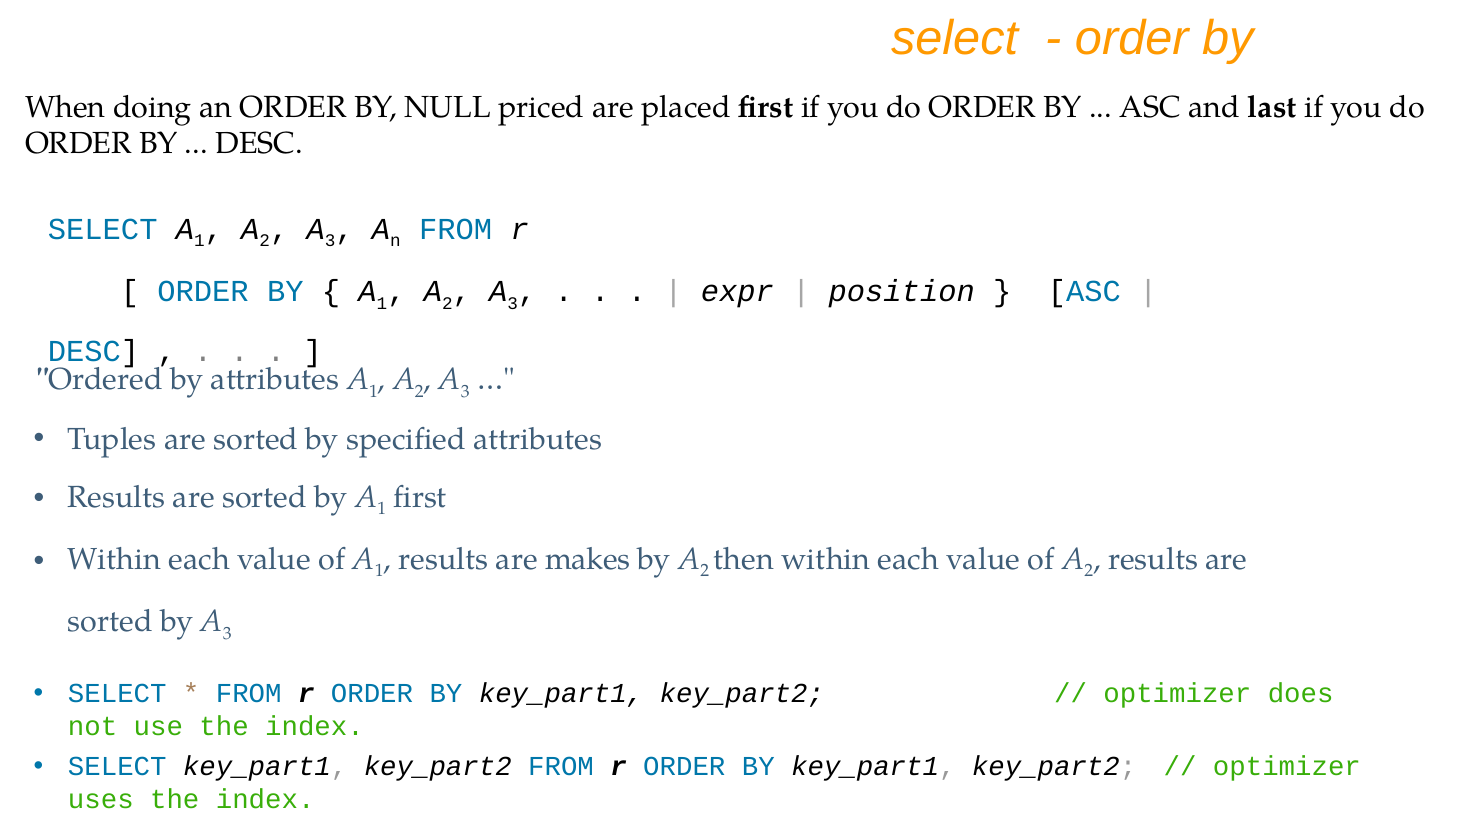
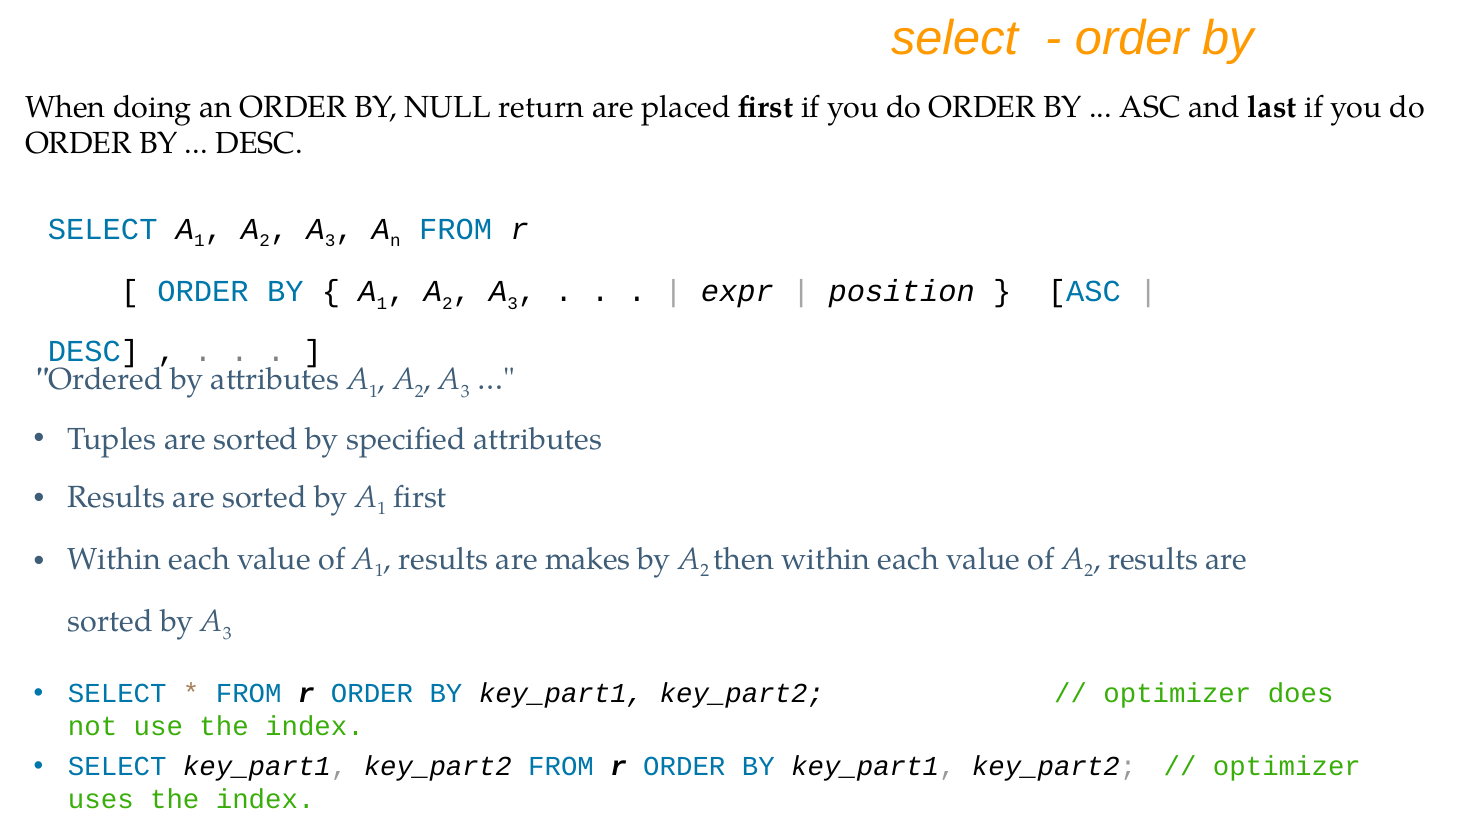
priced: priced -> return (541, 107)
